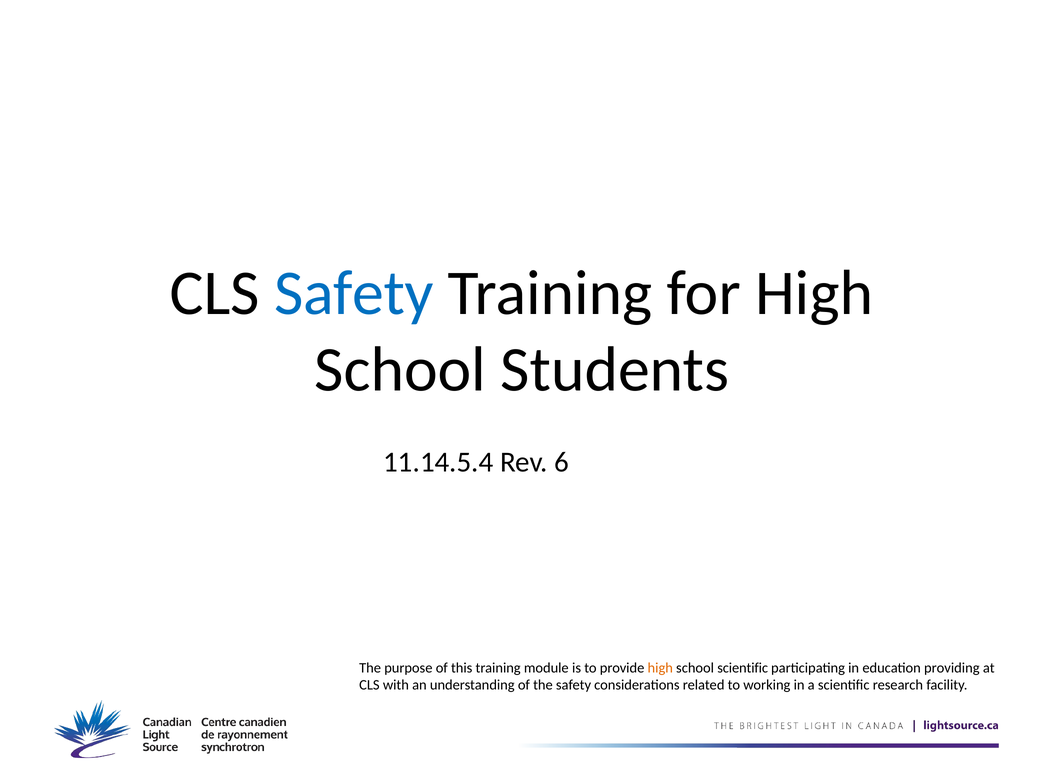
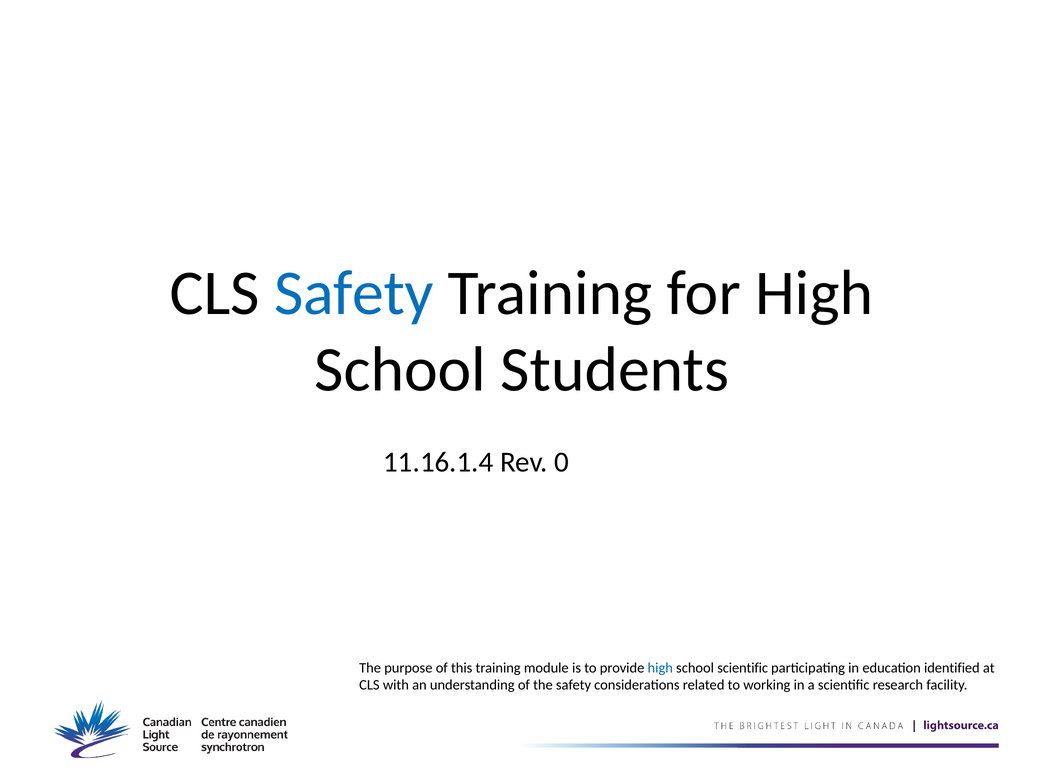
11.14.5.4: 11.14.5.4 -> 11.16.1.4 (438, 462)
6: 6 -> 0 (562, 462)
high colour: orange -> blue (660, 668)
providing: providing -> identified (952, 668)
